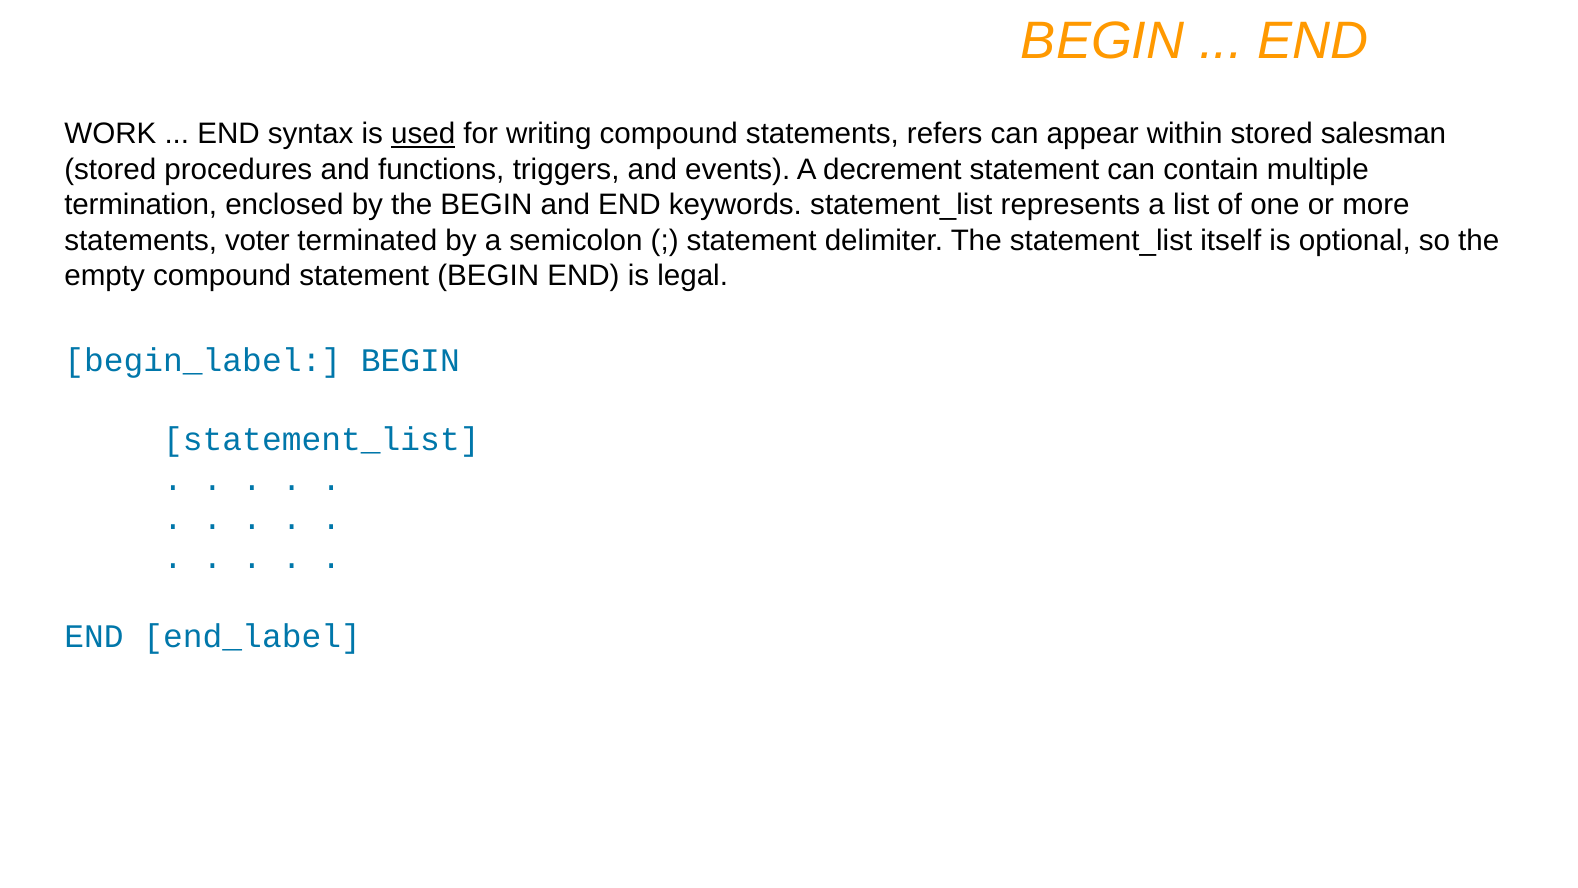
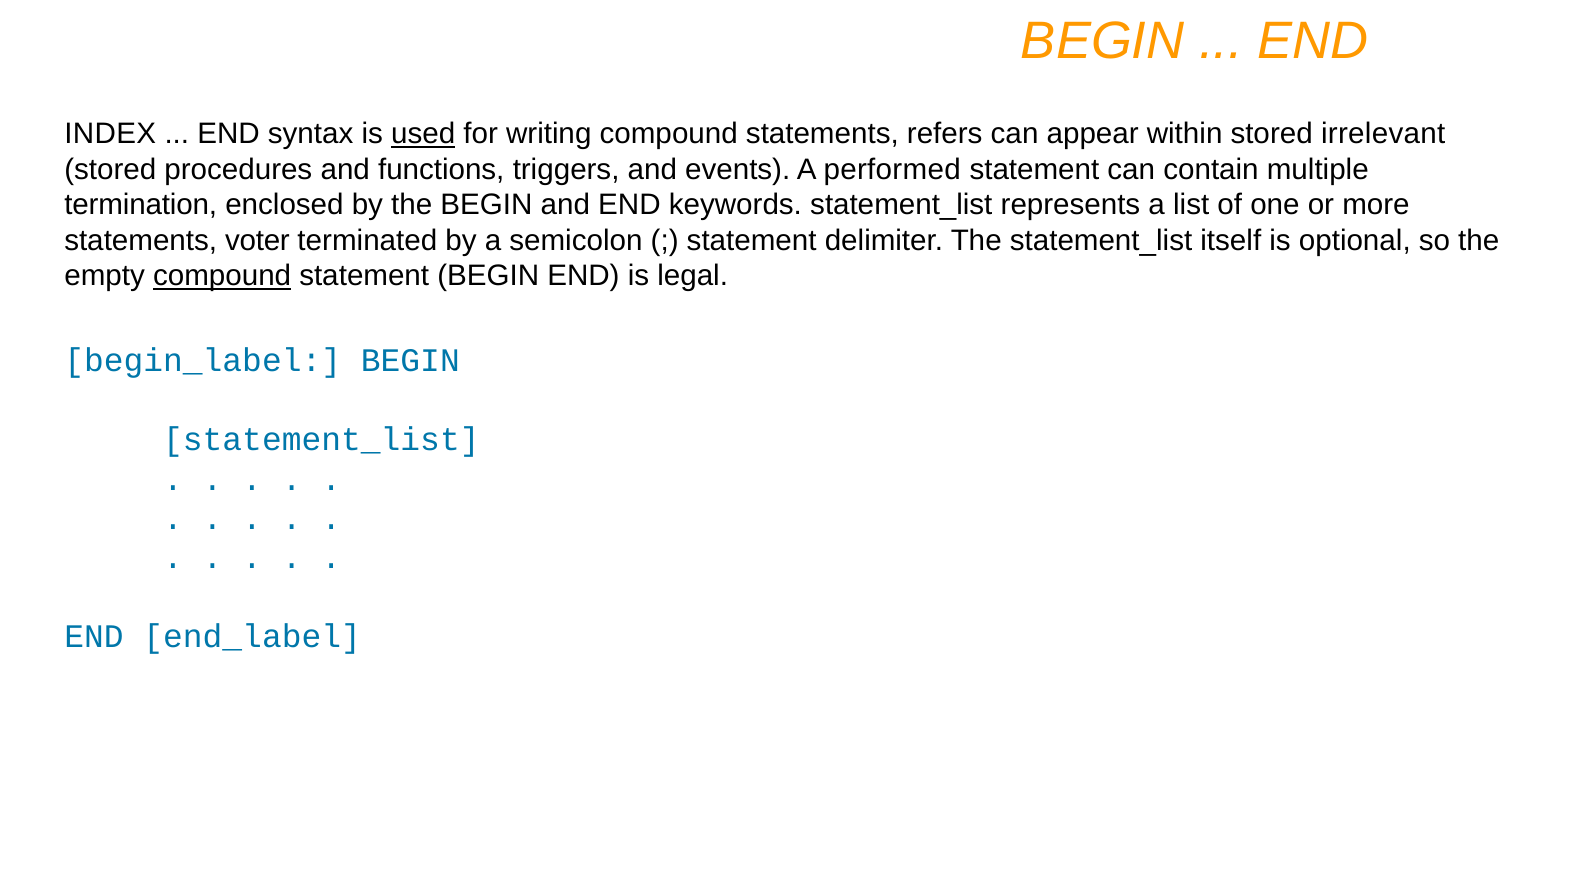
WORK: WORK -> INDEX (110, 134)
salesman: salesman -> irrelevant (1383, 134)
decrement: decrement -> performed (892, 170)
compound underline: none -> present (222, 276)
